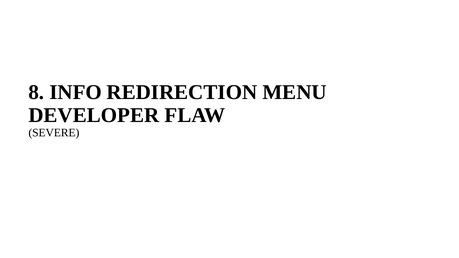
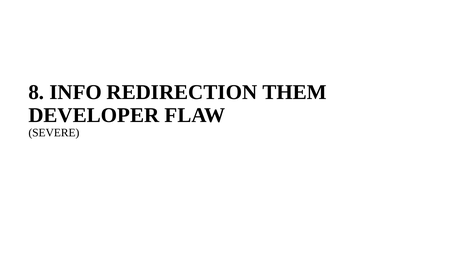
MENU: MENU -> THEM (295, 92)
